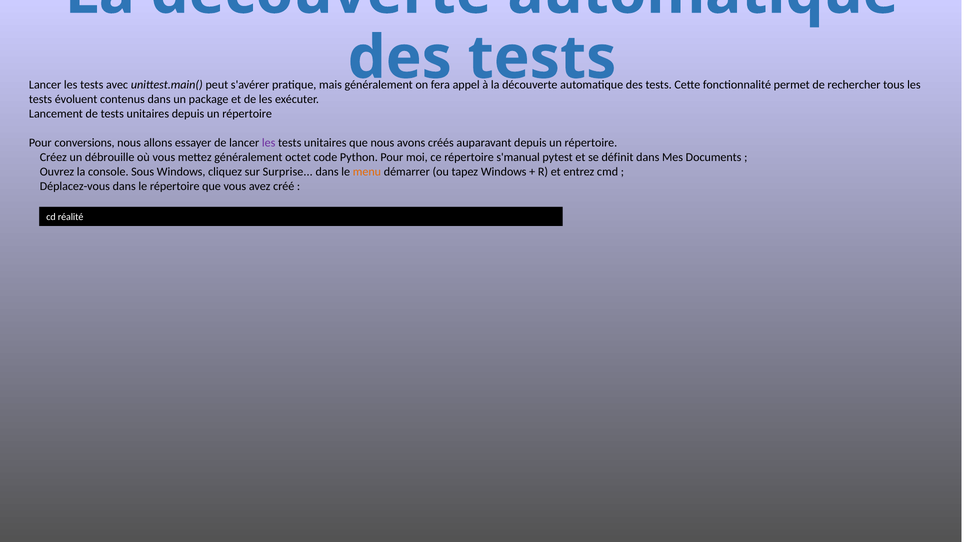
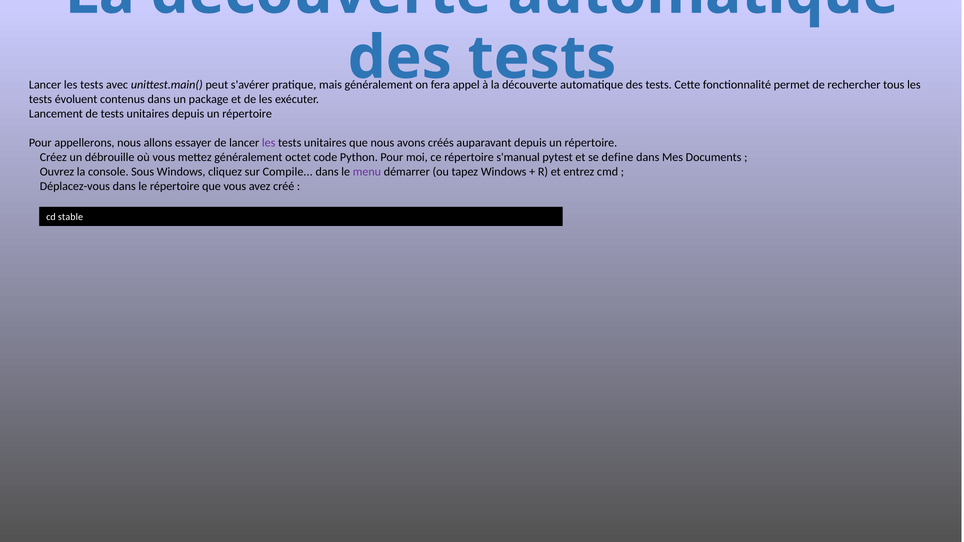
conversions: conversions -> appellerons (84, 143)
définit: définit -> define (617, 157)
Surprise: Surprise -> Compile (288, 172)
menu colour: orange -> purple (367, 172)
réalité: réalité -> stable (70, 217)
